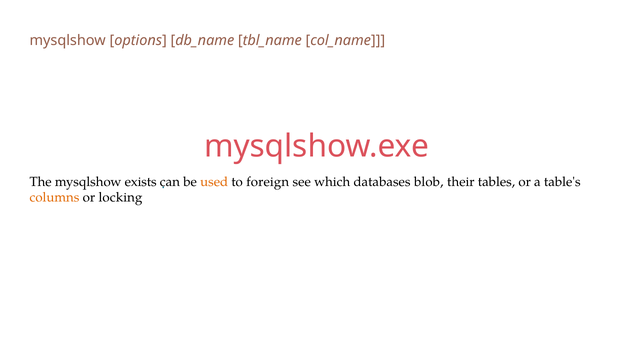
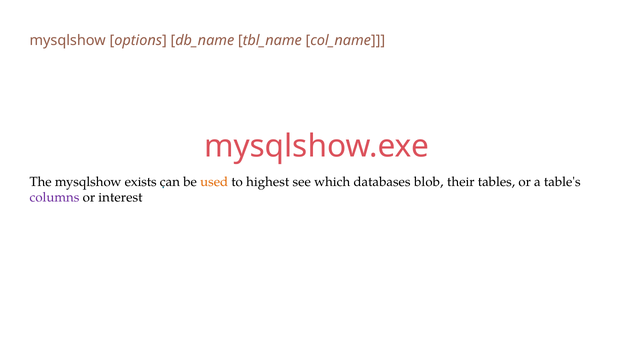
foreign: foreign -> highest (268, 182)
columns colour: orange -> purple (54, 198)
locking: locking -> interest (120, 198)
